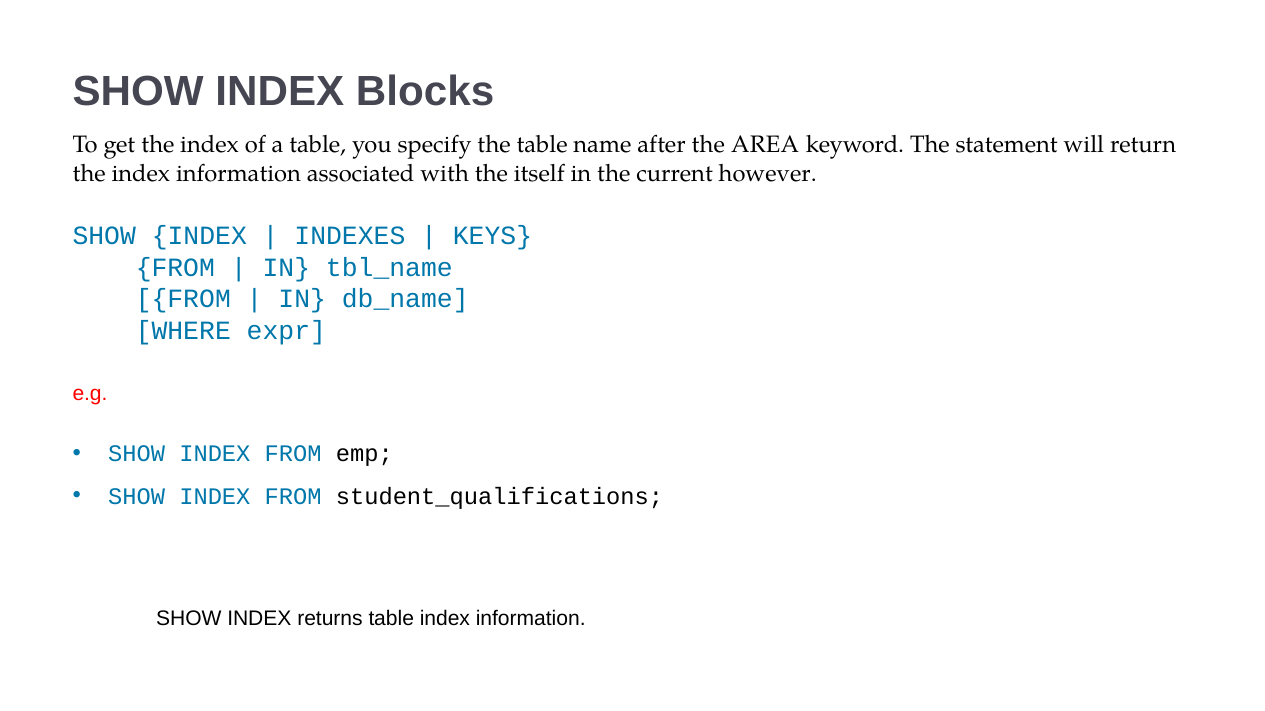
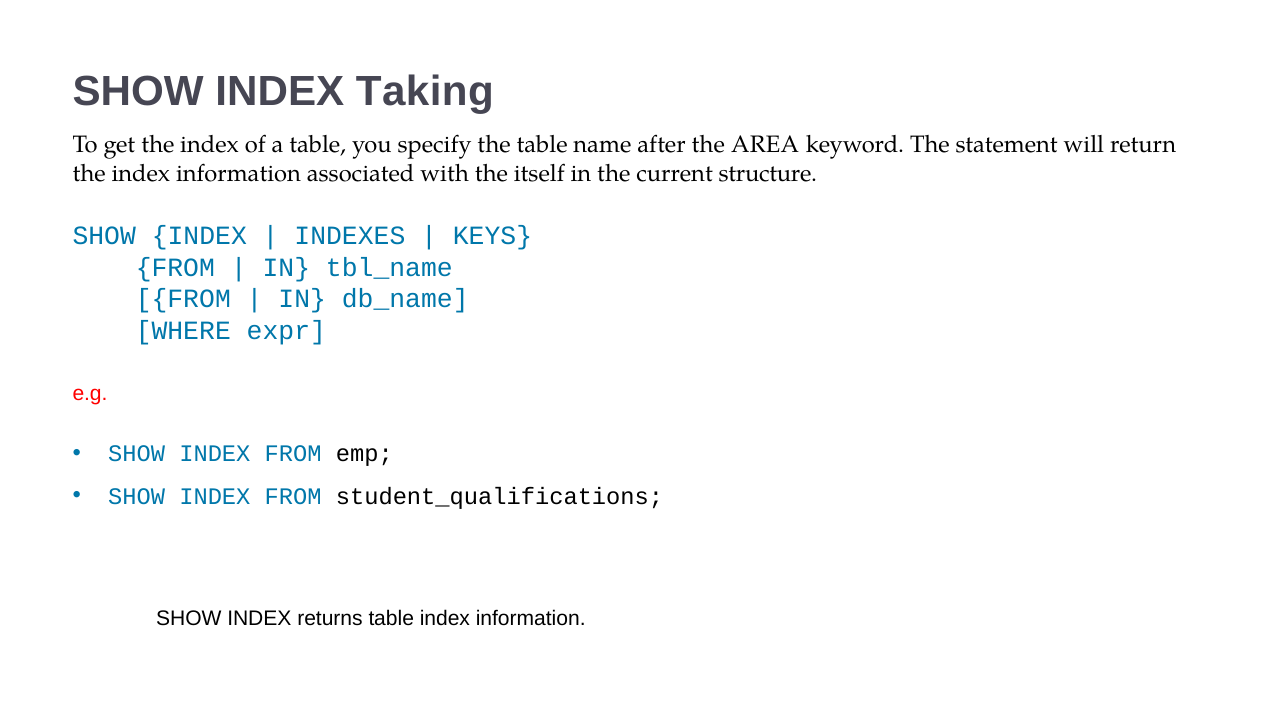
Blocks: Blocks -> Taking (425, 92)
however: however -> structure (768, 173)
